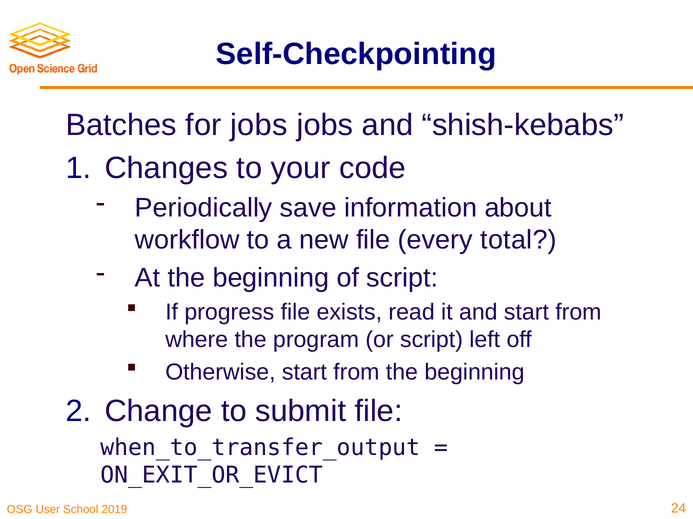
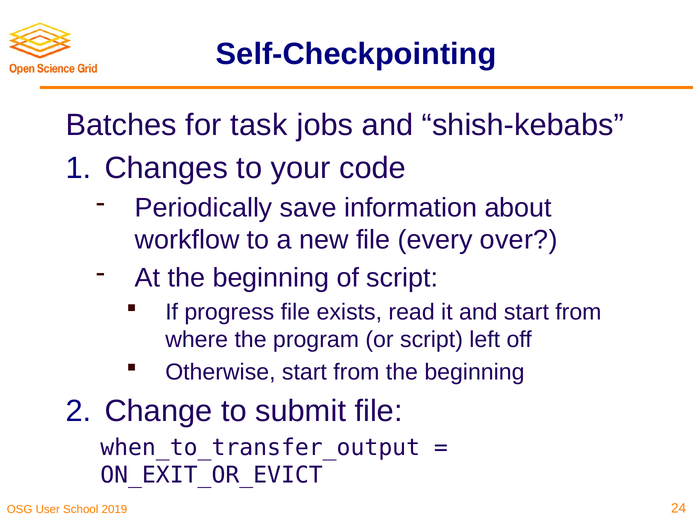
for jobs: jobs -> task (259, 125)
total: total -> over (519, 240)
